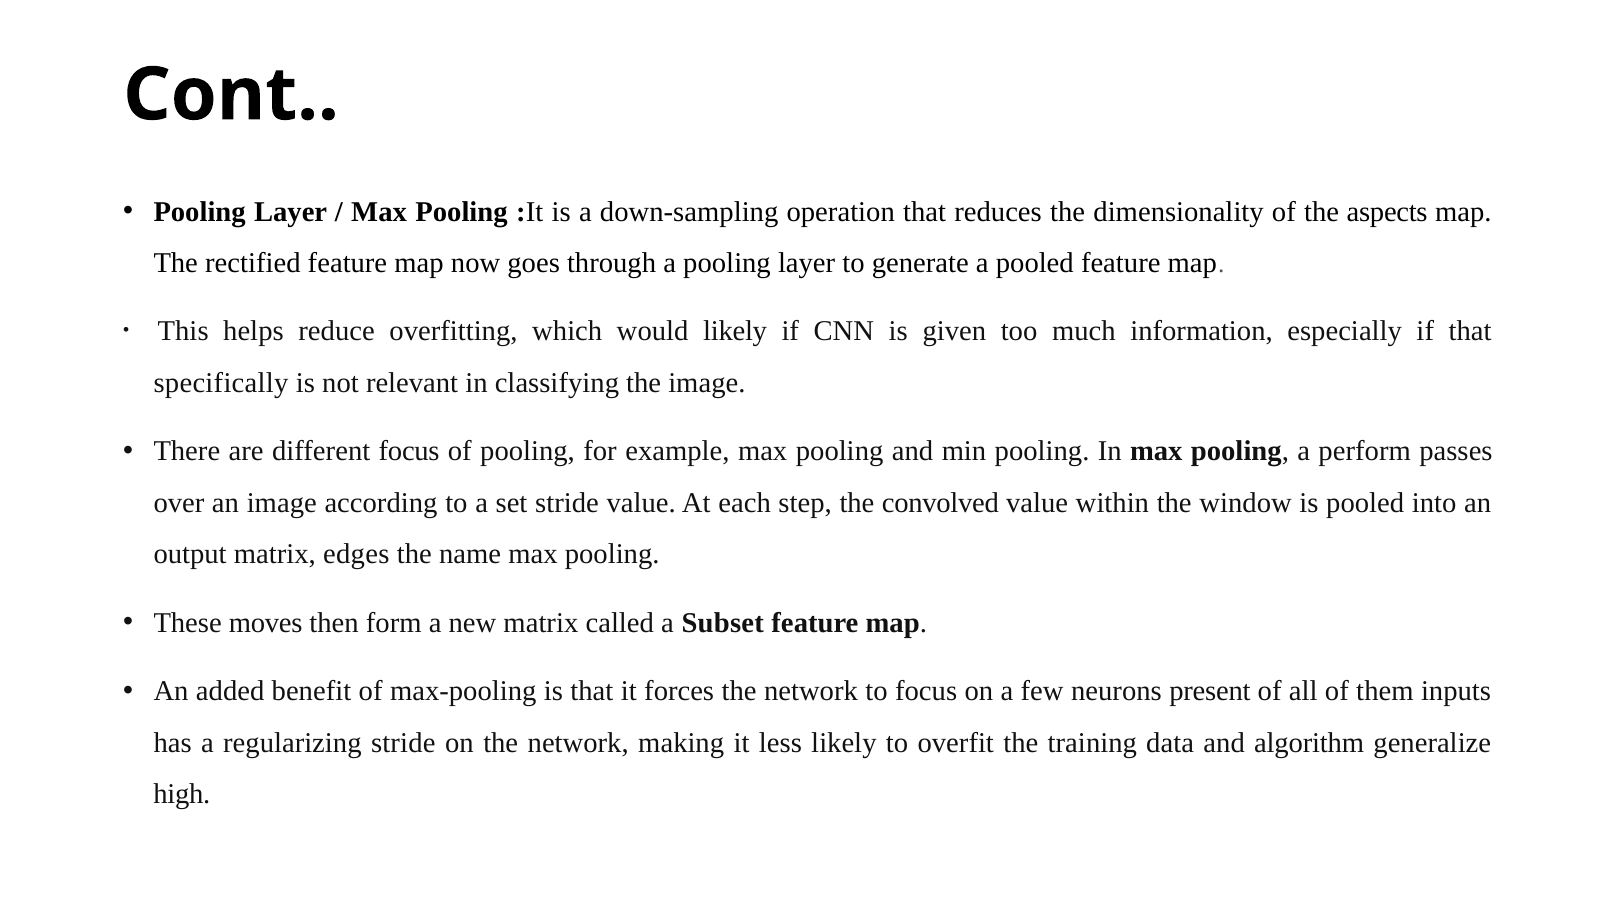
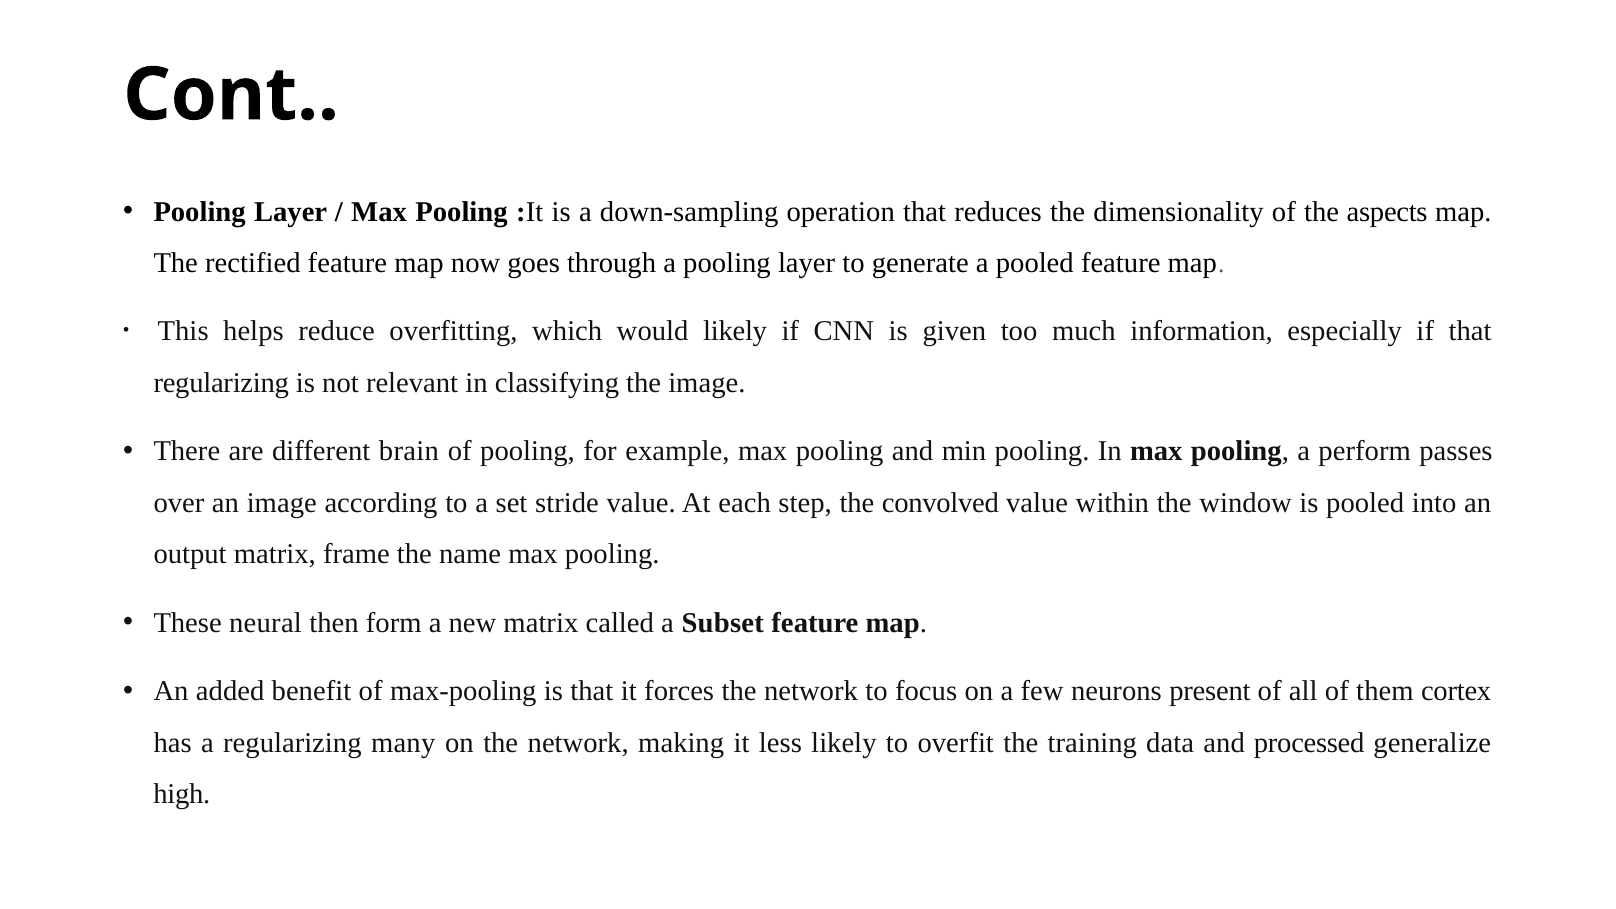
specifically: specifically -> regularizing (221, 383)
different focus: focus -> brain (409, 451)
edges: edges -> frame (356, 554)
moves: moves -> neural (265, 623)
inputs: inputs -> cortex (1456, 691)
regularizing stride: stride -> many (403, 743)
algorithm: algorithm -> processed (1309, 743)
